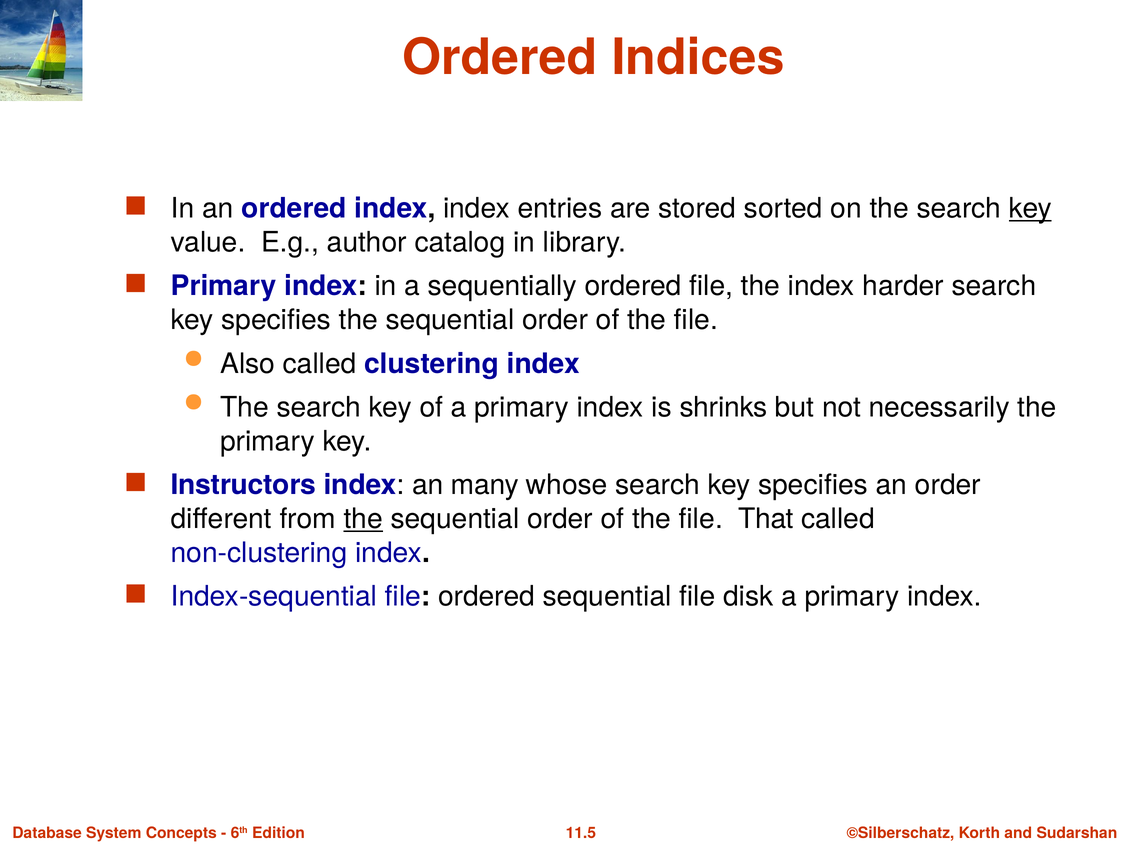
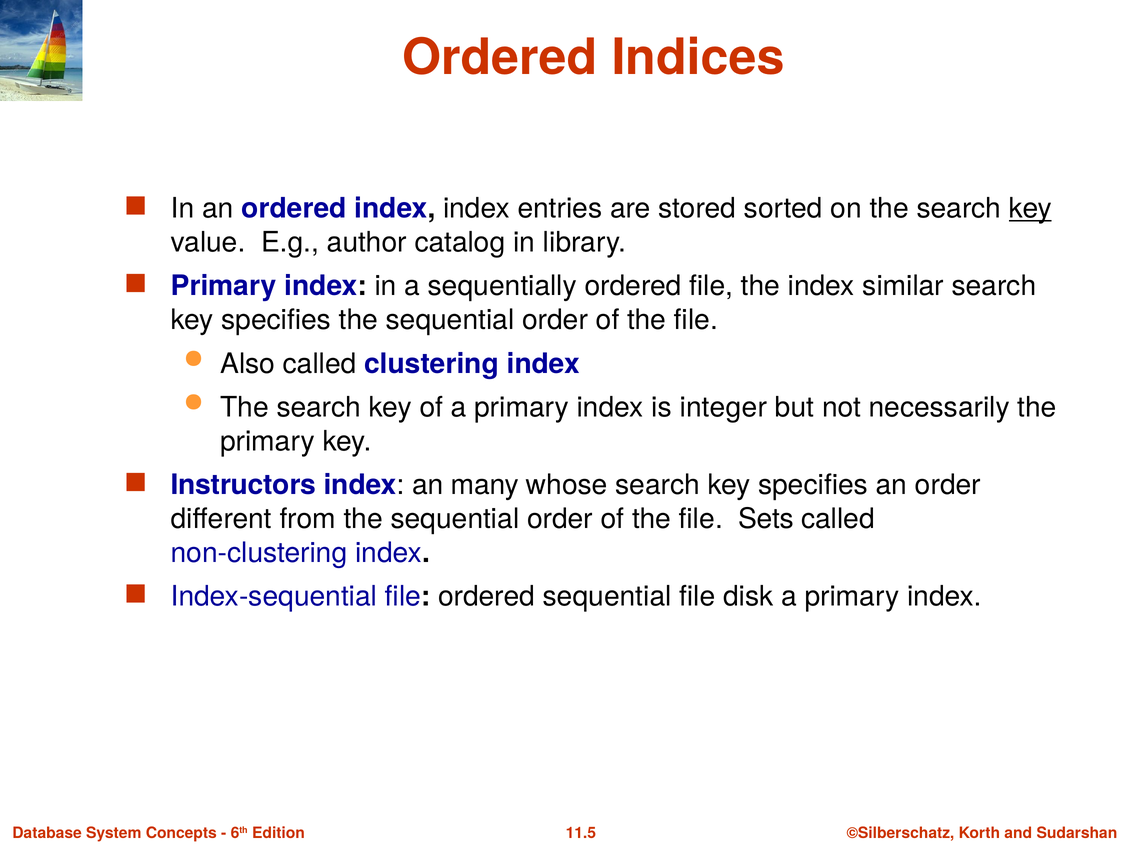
harder: harder -> similar (903, 286)
shrinks: shrinks -> integer (723, 407)
the underline: present -> none (363, 519)
That: That -> Sets (766, 519)
